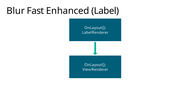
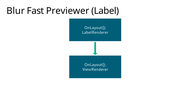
Enhanced: Enhanced -> Previewer (68, 11)
